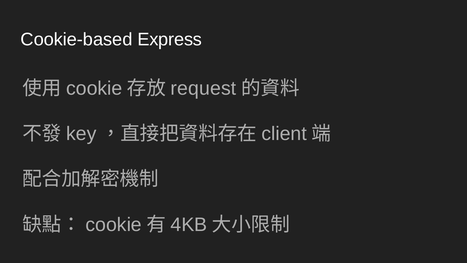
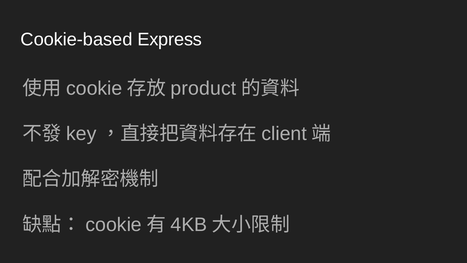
request: request -> product (203, 88)
